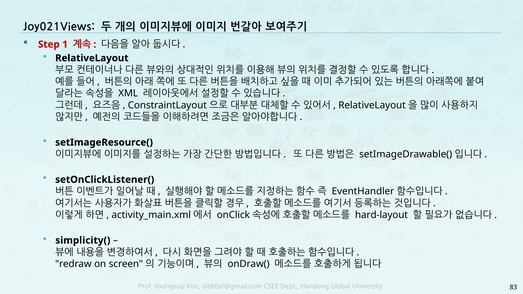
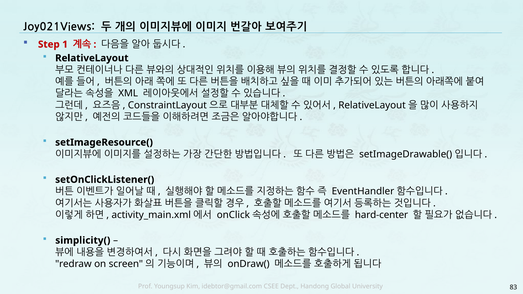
hard-layout: hard-layout -> hard-center (382, 215)
